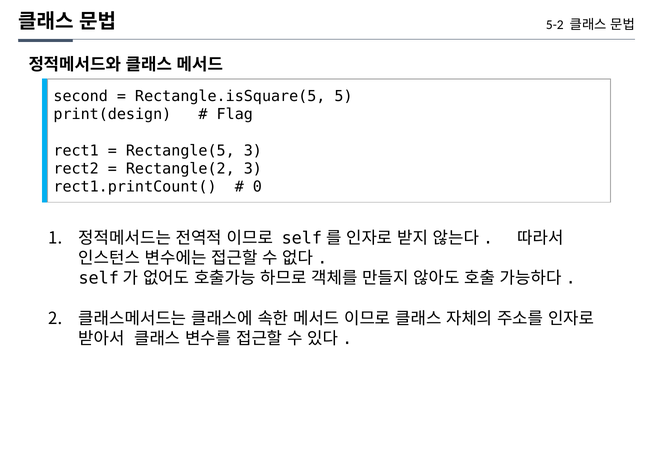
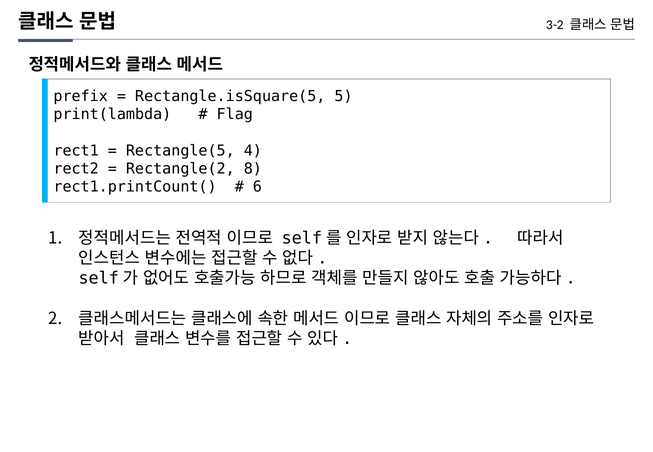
5-2: 5-2 -> 3-2 (555, 25)
second: second -> prefix (81, 96)
print(design: print(design -> print(lambda (112, 115)
Rectangle(5 3: 3 -> 4 (253, 151)
Rectangle(2 3: 3 -> 8 (253, 169)
0: 0 -> 6 (257, 187)
